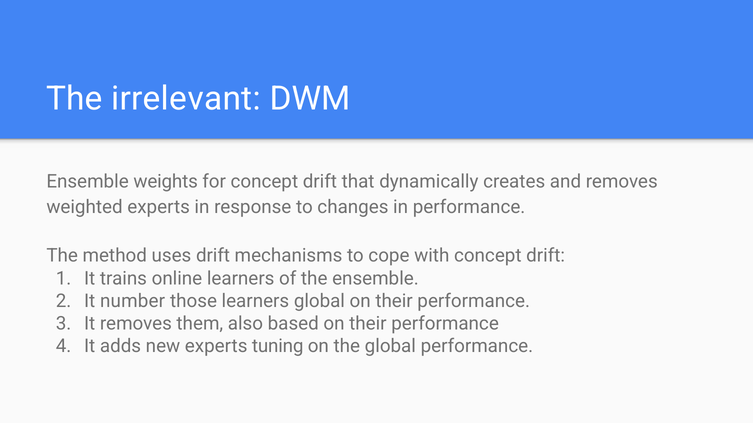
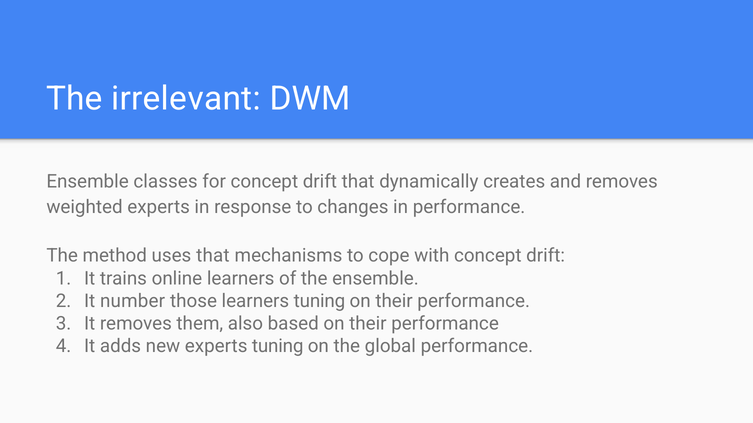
weights: weights -> classes (166, 182)
uses drift: drift -> that (213, 256)
learners global: global -> tuning (319, 301)
